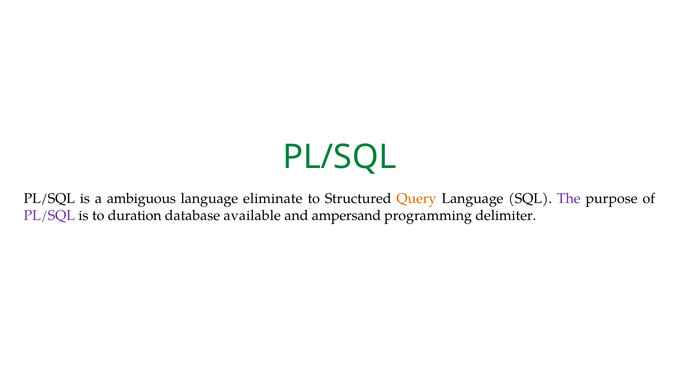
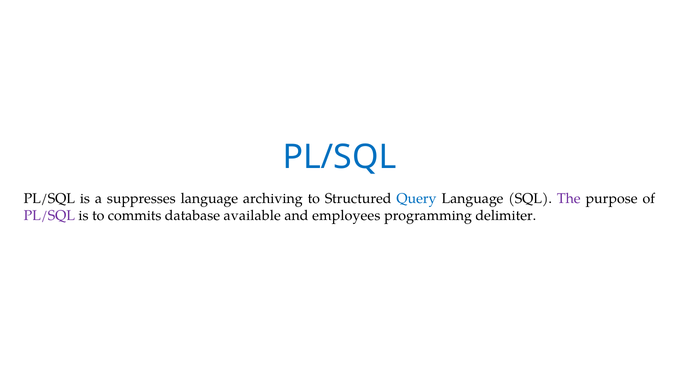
PL/SQL colour: green -> blue (339, 157)
ambiguous: ambiguous -> suppresses (141, 199)
eliminate: eliminate -> archiving (273, 199)
Query colour: orange -> blue (416, 199)
duration: duration -> commits (135, 216)
ampersand: ampersand -> employees (346, 216)
